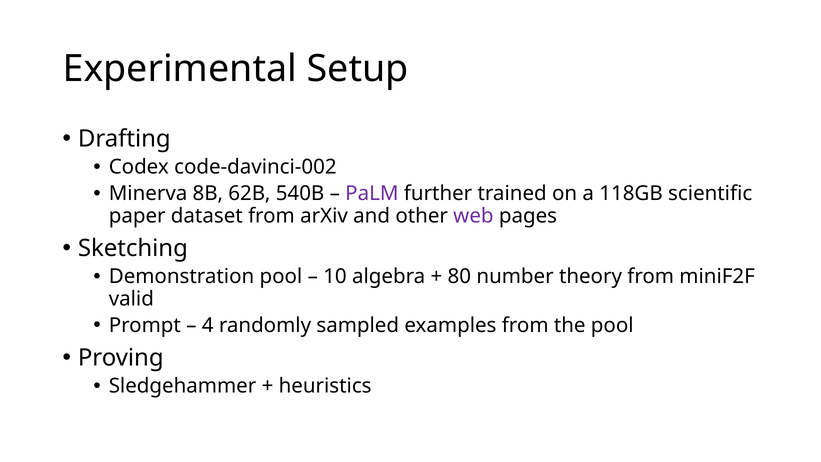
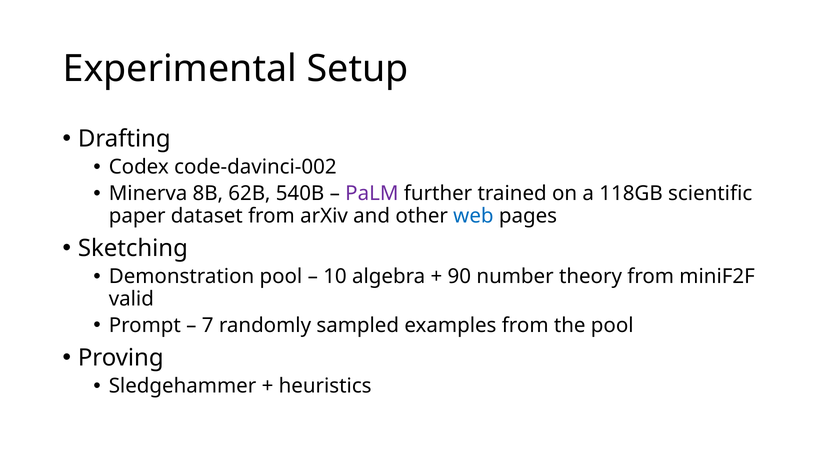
web colour: purple -> blue (473, 216)
80: 80 -> 90 (459, 277)
4: 4 -> 7 (208, 325)
